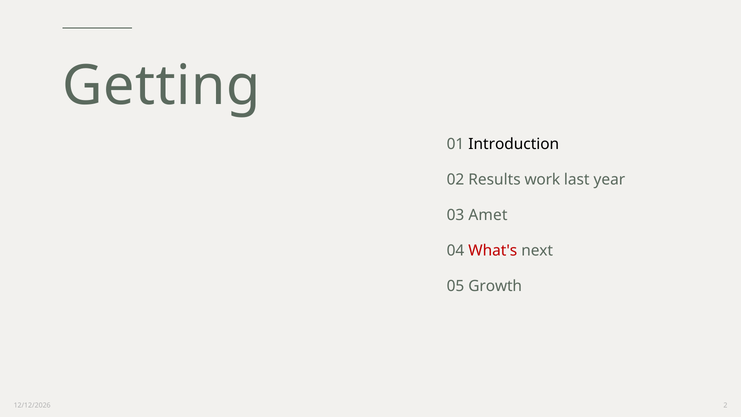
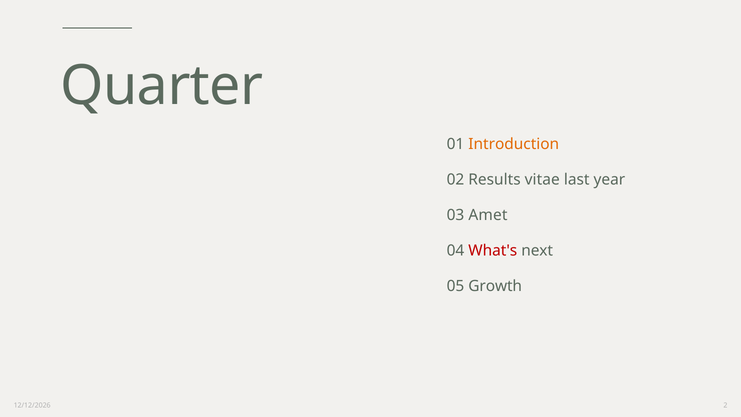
Getting: Getting -> Quarter (162, 86)
Introduction colour: black -> orange (514, 144)
work: work -> vitae (542, 179)
